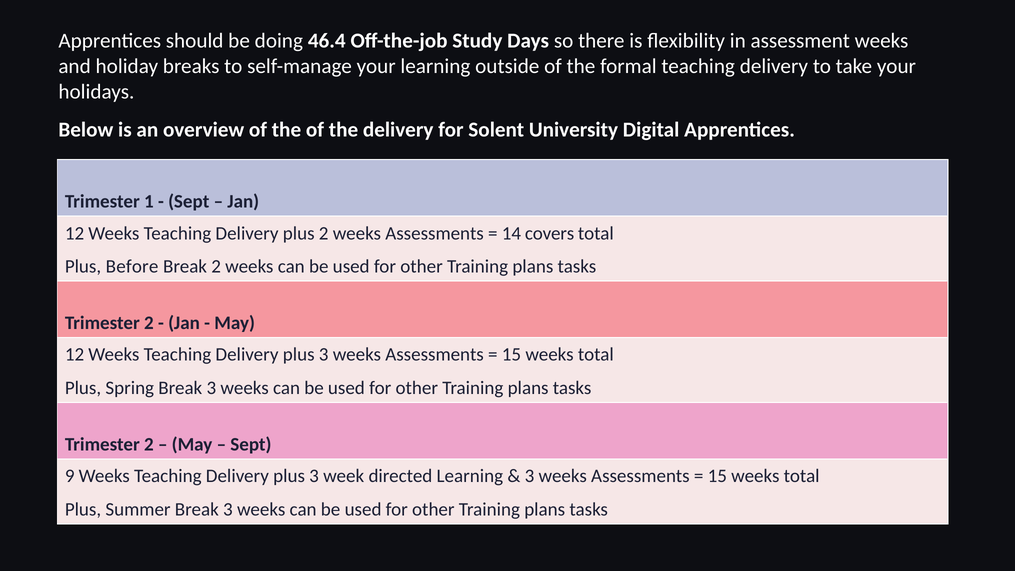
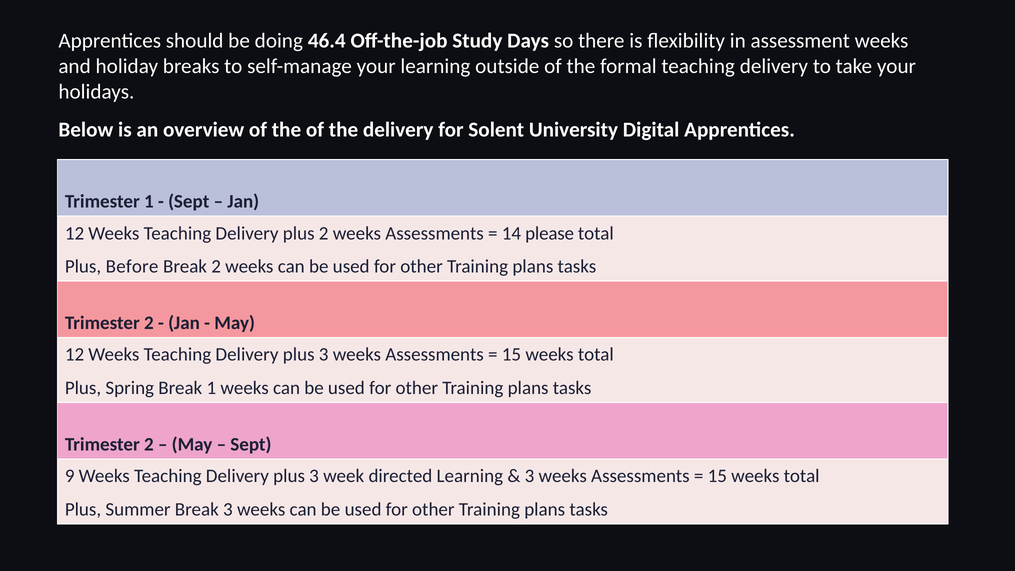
covers: covers -> please (550, 233)
Spring Break 3: 3 -> 1 (211, 388)
